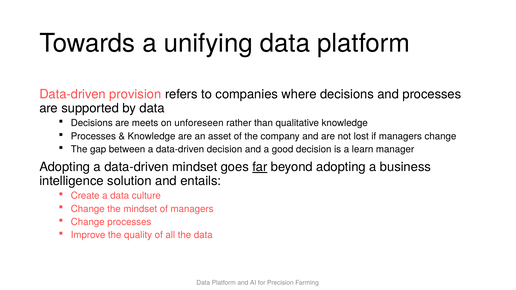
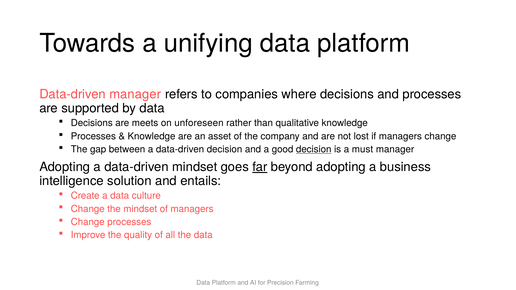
Data-driven provision: provision -> manager (135, 94)
decision underline: none -> present (314, 150)
learn: learn -> must (363, 150)
